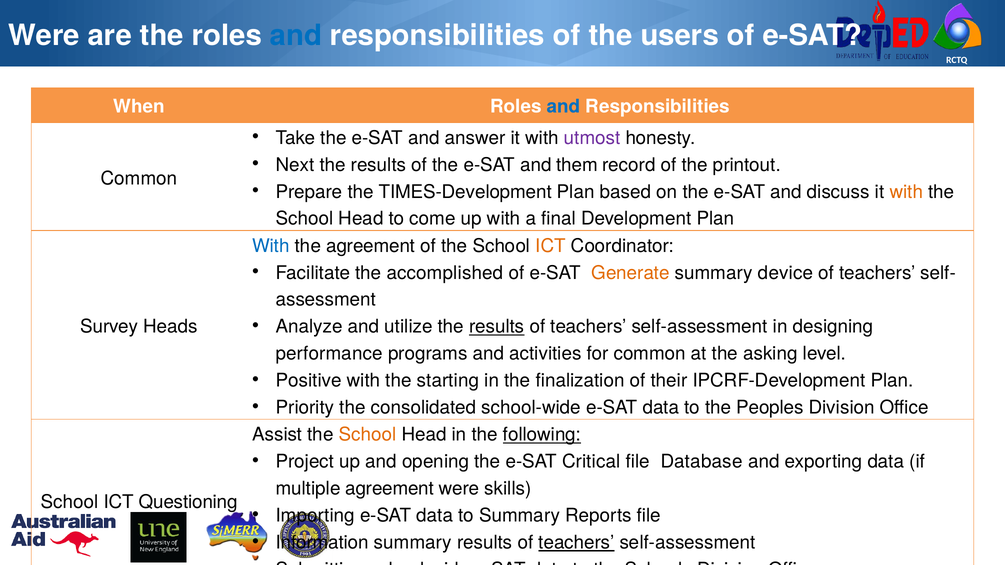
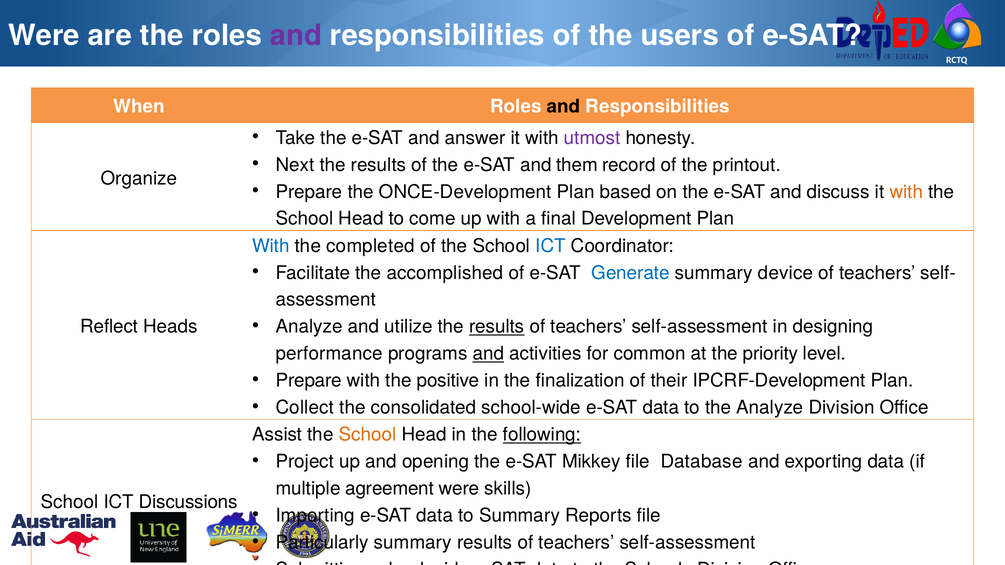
and colour: blue -> purple (296, 36)
and colour: blue -> black (564, 107)
Common: Common -> Organize (139, 178)
TIMES-Development: TIMES-Development -> ONCE-Development (465, 192)
the agreement: agreement -> completed (371, 246)
ICT colour: orange -> blue (551, 246)
Generate colour: orange -> blue (631, 273)
Survey: Survey -> Reflect (109, 327)
and underline: none -> present (488, 354)
asking: asking -> priority (770, 354)
Positive: Positive -> Prepare (309, 381)
starting: starting -> positive (448, 381)
Priority: Priority -> Collect (305, 408)
the Peoples: Peoples -> Analyze (770, 408)
Critical: Critical -> Mikkey (591, 462)
Questioning: Questioning -> Discussions (188, 503)
Information: Information -> Particularly (322, 543)
teachers underline: present -> none (576, 543)
